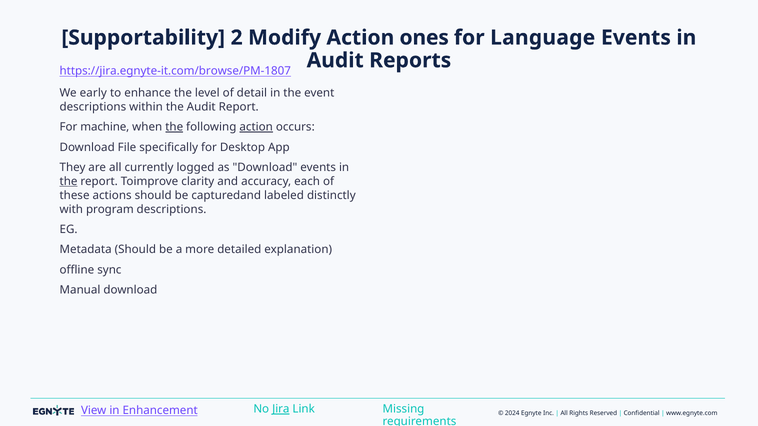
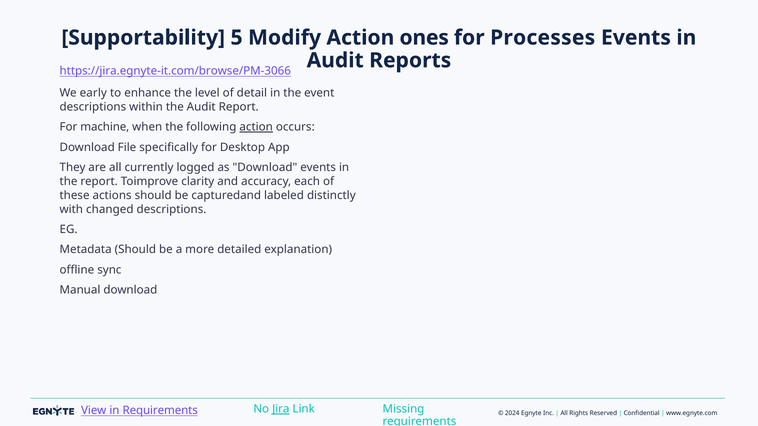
2: 2 -> 5 (237, 38)
Language: Language -> Processes (543, 38)
https://jira.egnyte-it.com/browse/PM-1807: https://jira.egnyte-it.com/browse/PM-1807 -> https://jira.egnyte-it.com/browse/PM-3066 (175, 71)
the underline: present -> none (174, 127)
the underline: present -> none (69, 182)
program: program -> changed (110, 209)
in Enhancement: Enhancement -> Requirements (160, 411)
